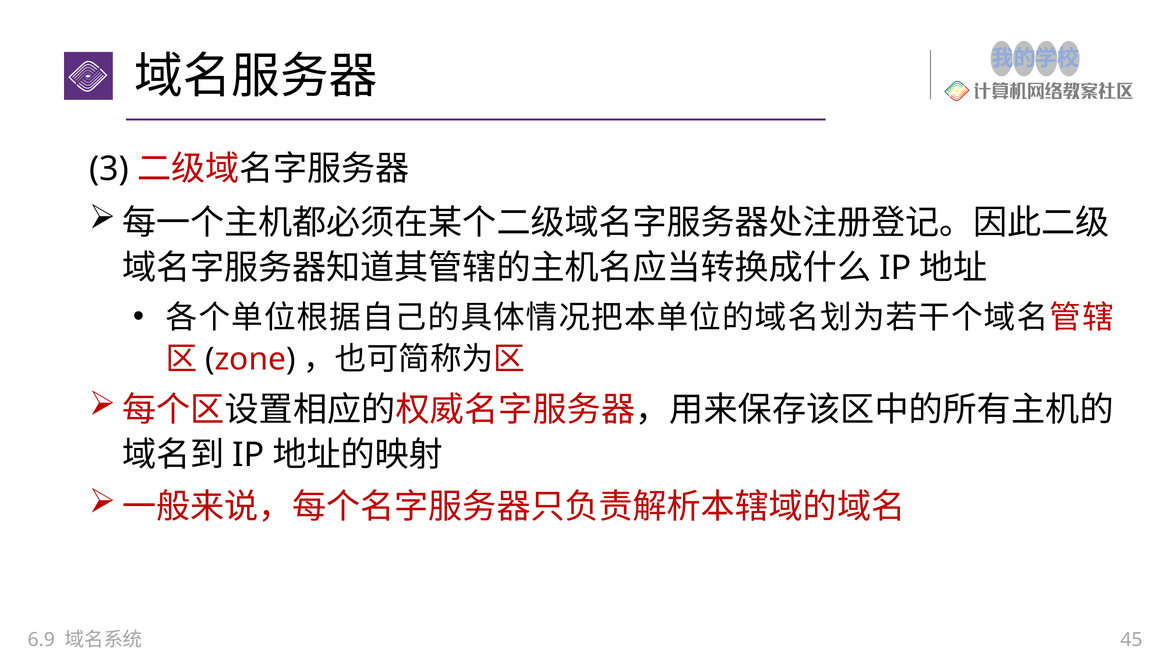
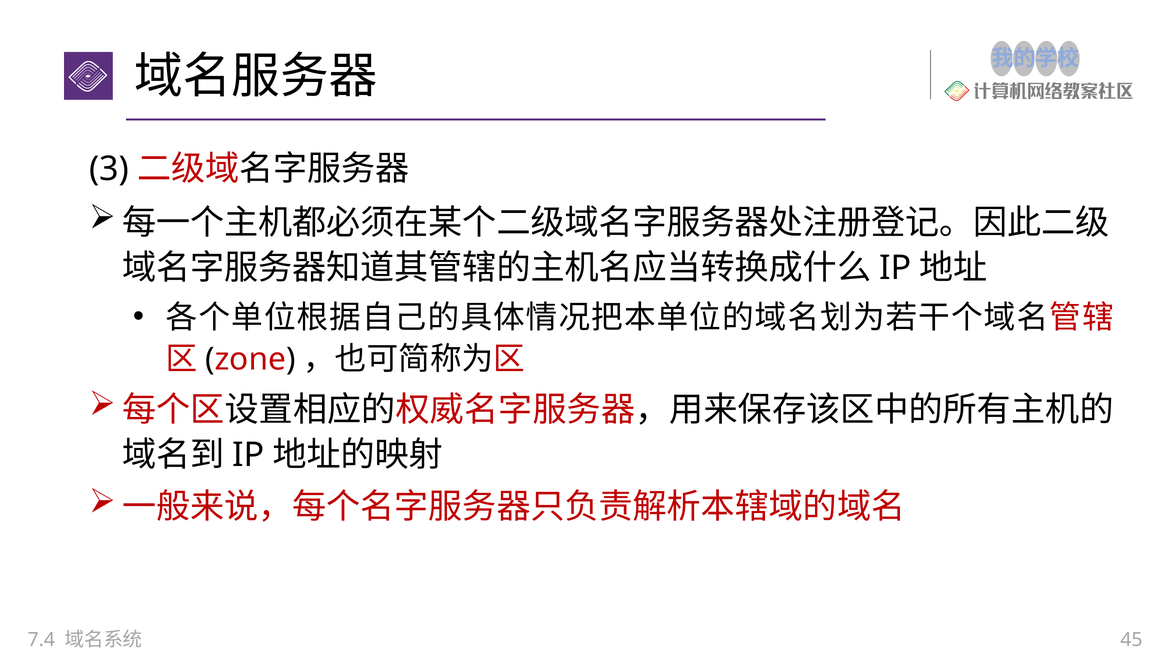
6.9: 6.9 -> 7.4 (41, 640)
